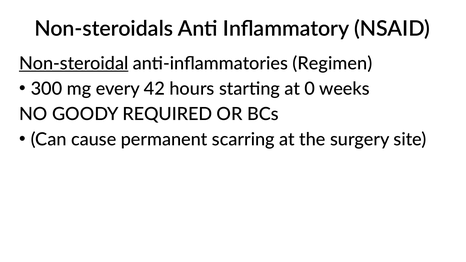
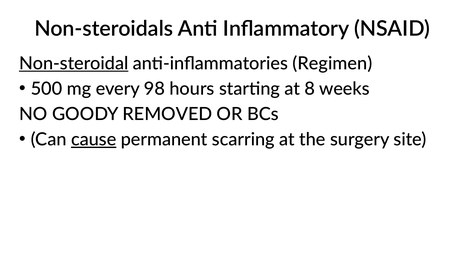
300: 300 -> 500 (47, 89)
42: 42 -> 98 (154, 89)
0: 0 -> 8 (310, 89)
REQUIRED: REQUIRED -> REMOVED (167, 114)
cause underline: none -> present (94, 140)
